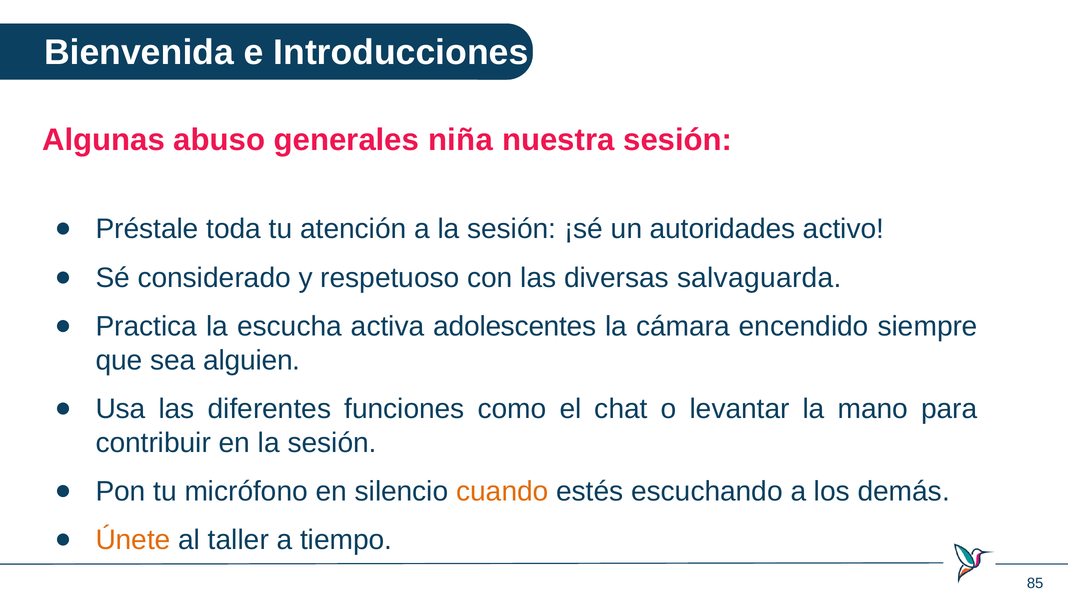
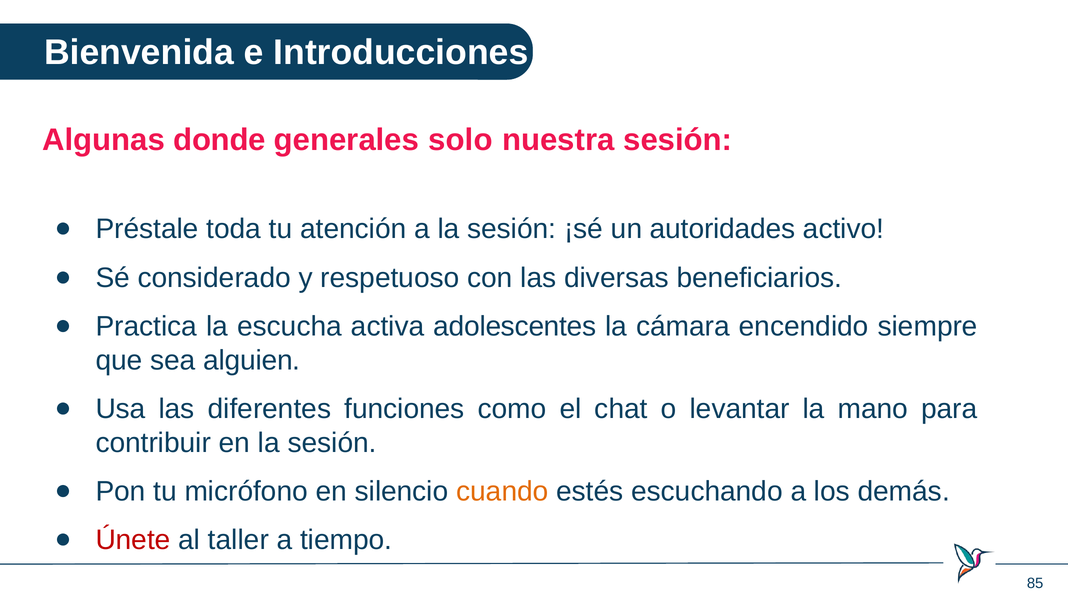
abuso: abuso -> donde (219, 140)
niña: niña -> solo (460, 140)
salvaguarda: salvaguarda -> beneficiarios (759, 278)
Únete colour: orange -> red (133, 540)
